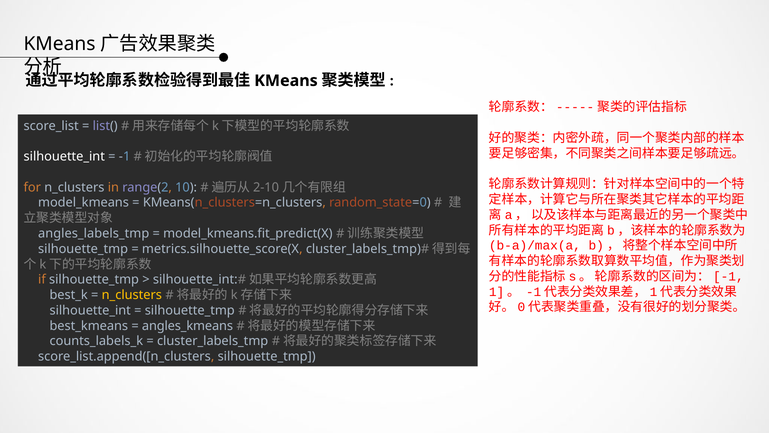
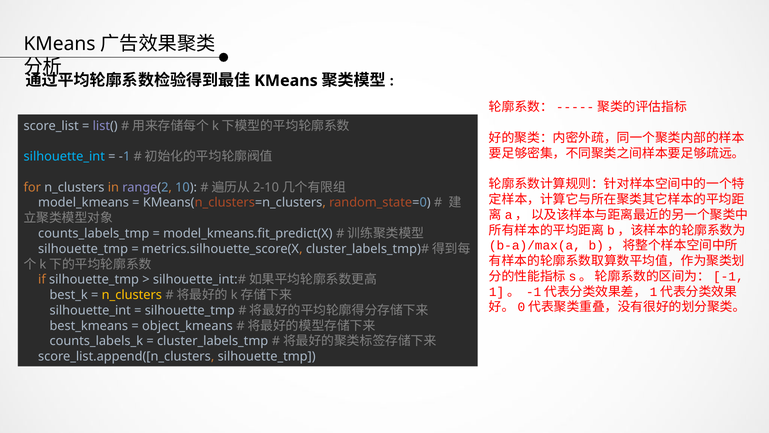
silhouette_int colour: white -> light blue (64, 156)
angles_labels_tmp: angles_labels_tmp -> counts_labels_tmp (94, 233)
angles_kmeans: angles_kmeans -> object_kmeans (187, 326)
